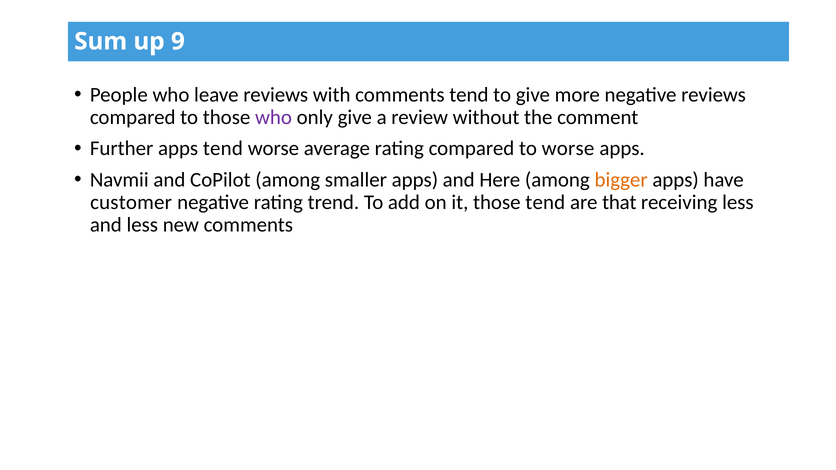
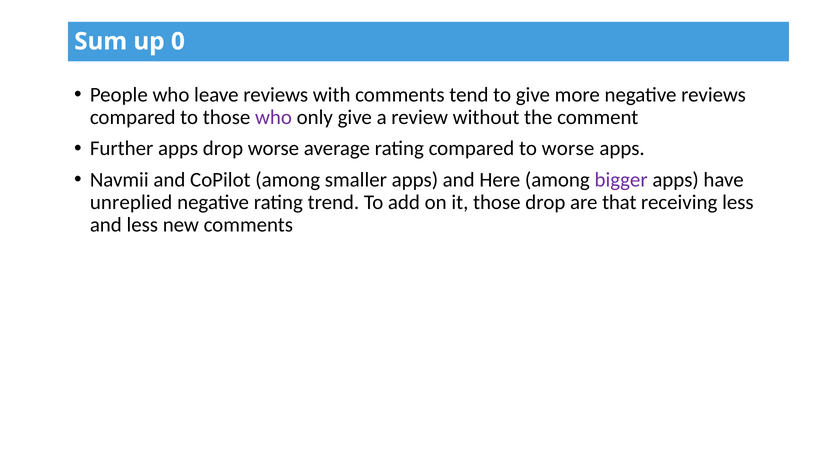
9: 9 -> 0 (178, 41)
apps tend: tend -> drop (223, 149)
bigger colour: orange -> purple (621, 180)
customer: customer -> unreplied (131, 202)
those tend: tend -> drop (545, 202)
